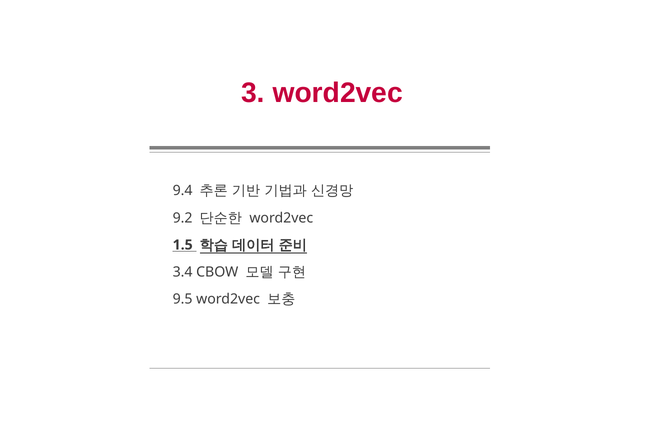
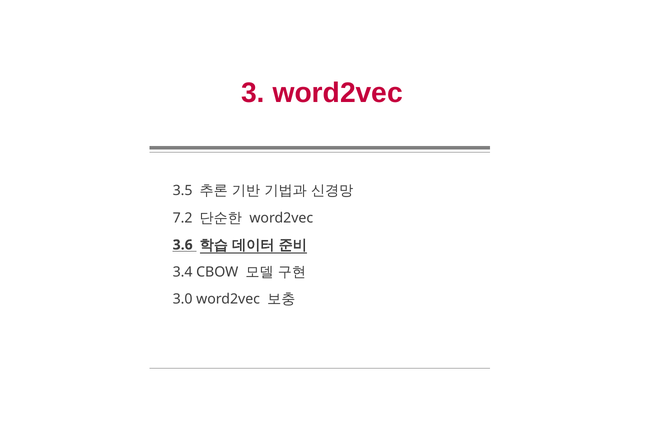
9.4: 9.4 -> 3.5 (183, 191)
9.2: 9.2 -> 7.2 (183, 218)
1.5: 1.5 -> 3.6 (183, 245)
9.5: 9.5 -> 3.0 (183, 299)
